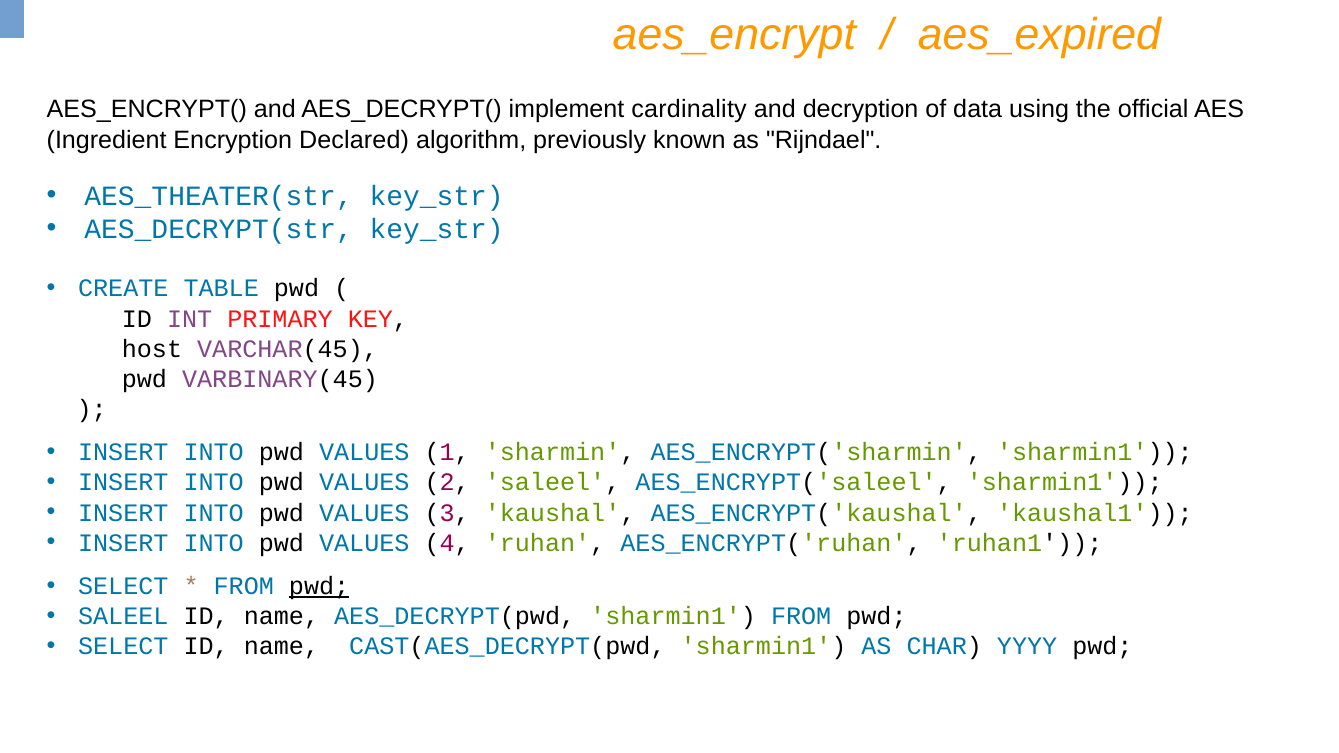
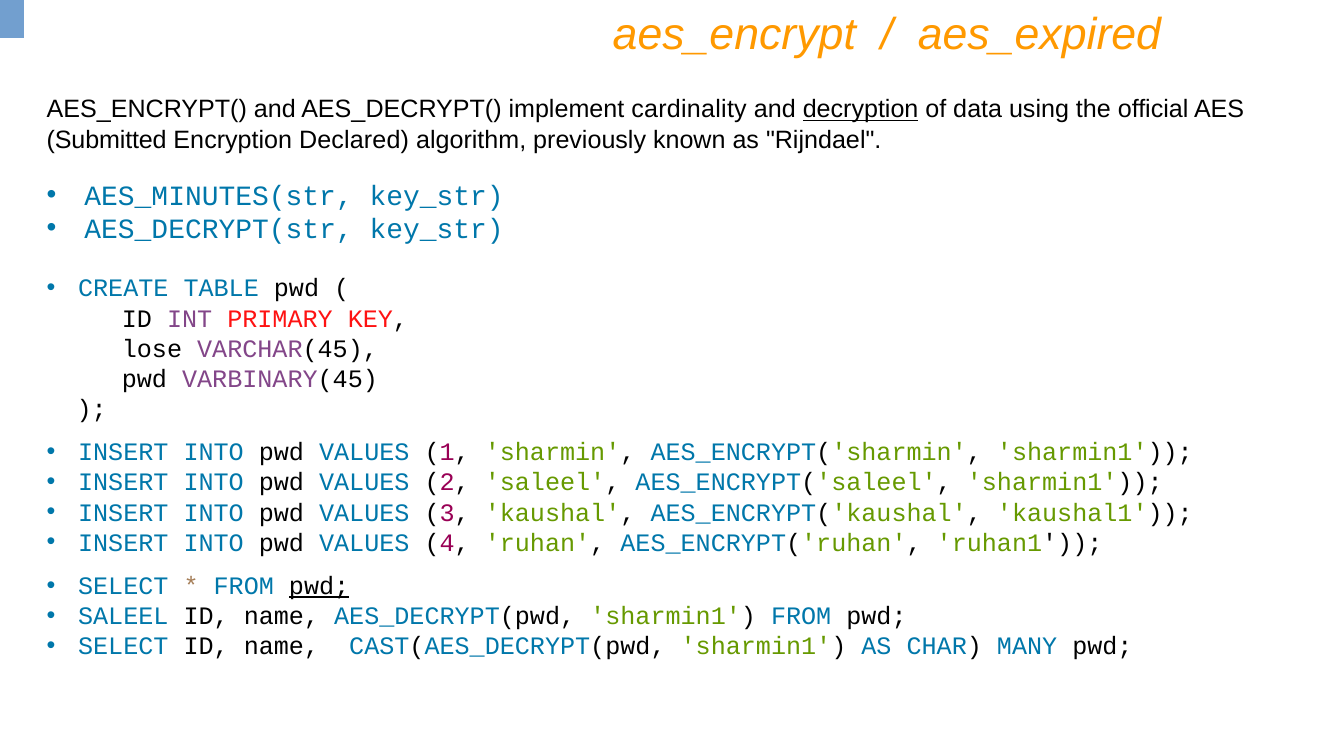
decryption underline: none -> present (861, 110)
Ingredient: Ingredient -> Submitted (107, 140)
AES_THEATER(str: AES_THEATER(str -> AES_MINUTES(str (219, 196)
host: host -> lose (152, 349)
YYYY: YYYY -> MANY (1027, 647)
